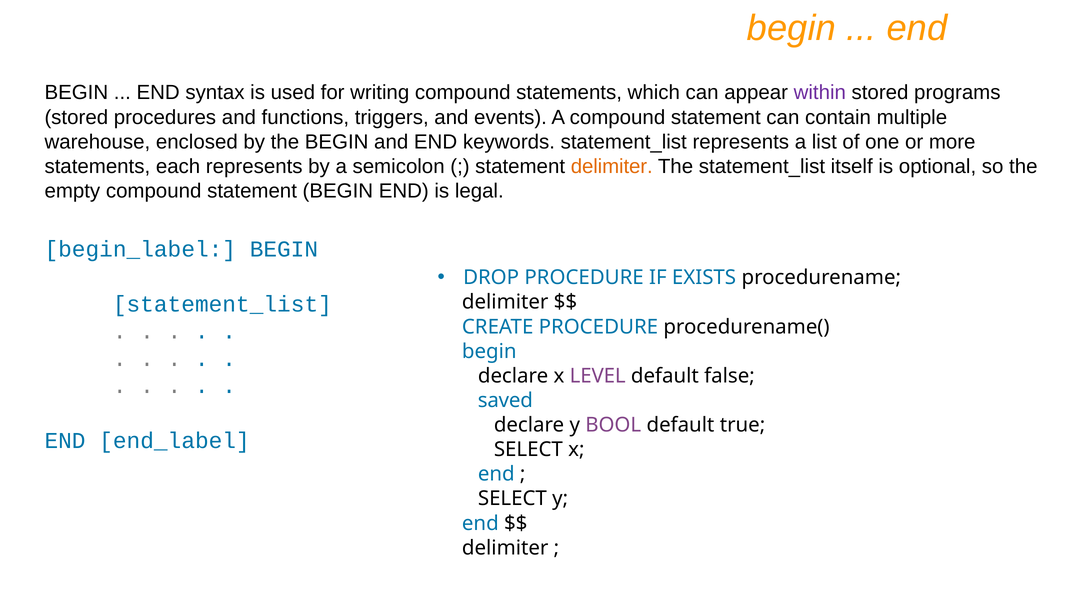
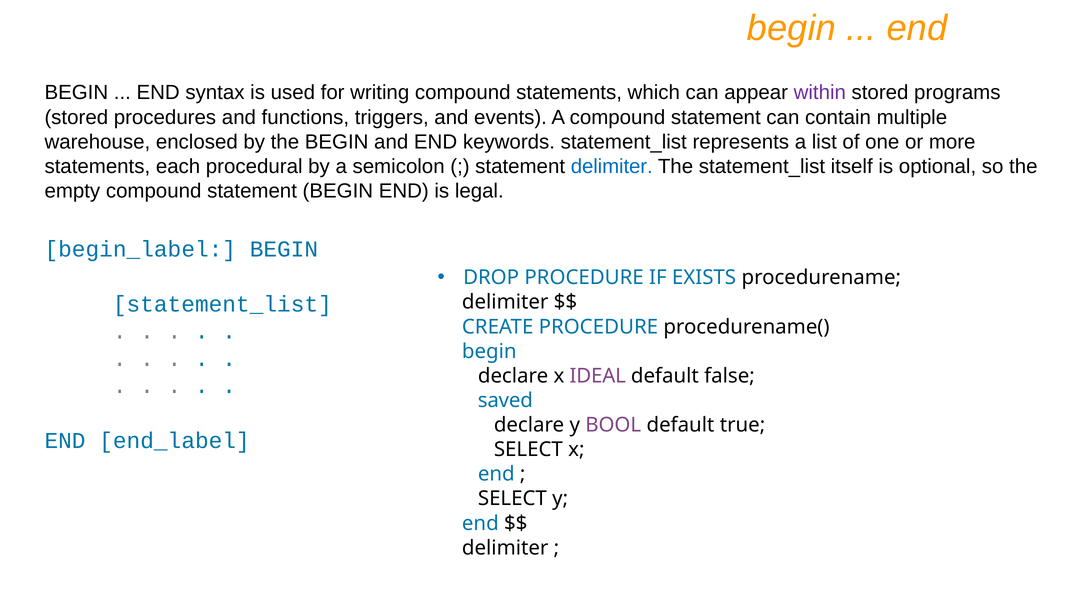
each represents: represents -> procedural (254, 166)
delimiter colour: orange -> blue (612, 166)
LEVEL: LEVEL -> IDEAL (598, 376)
